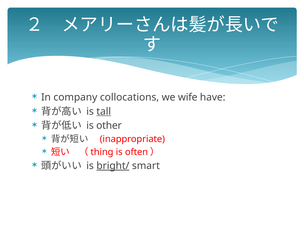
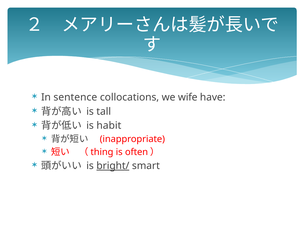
company: company -> sentence (75, 97)
tall underline: present -> none (104, 111)
other: other -> habit (109, 126)
